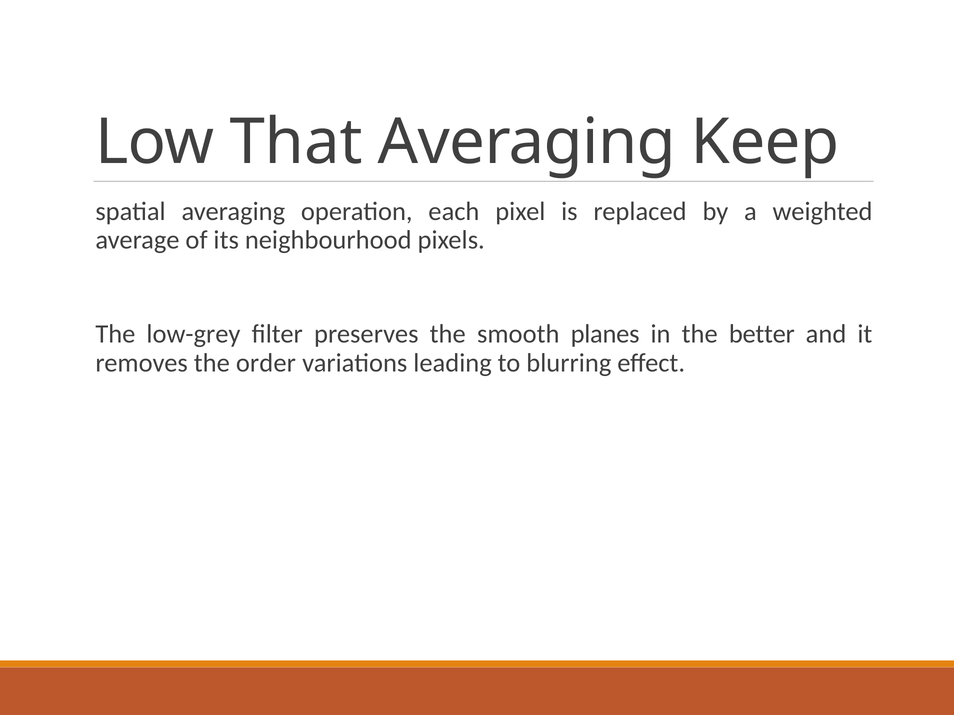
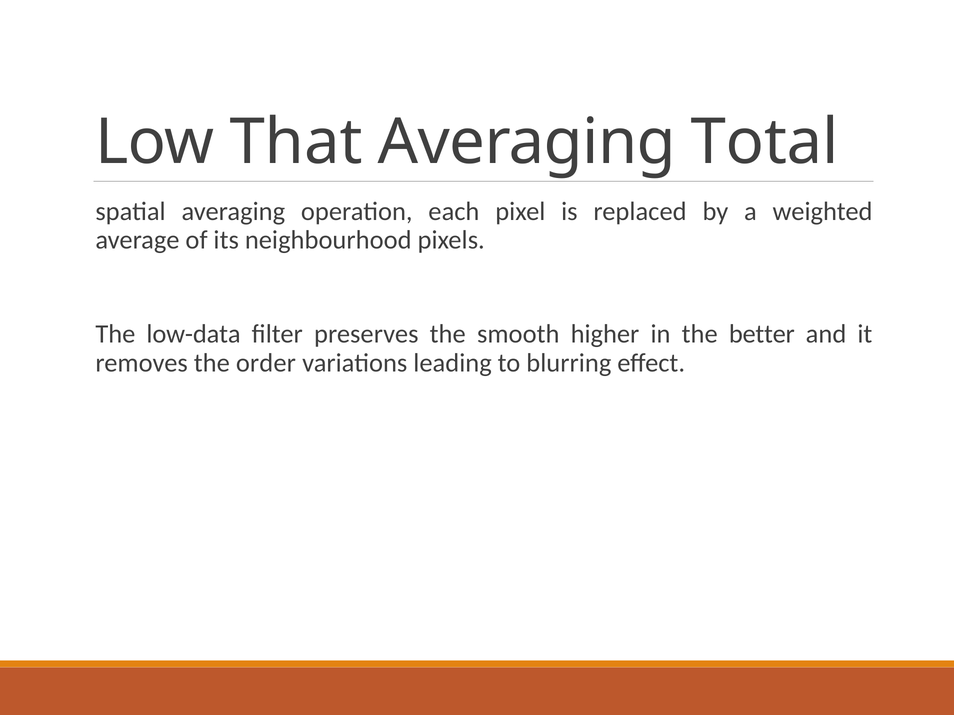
Keep: Keep -> Total (765, 143)
low-grey: low-grey -> low-data (194, 334)
planes: planes -> higher (605, 334)
